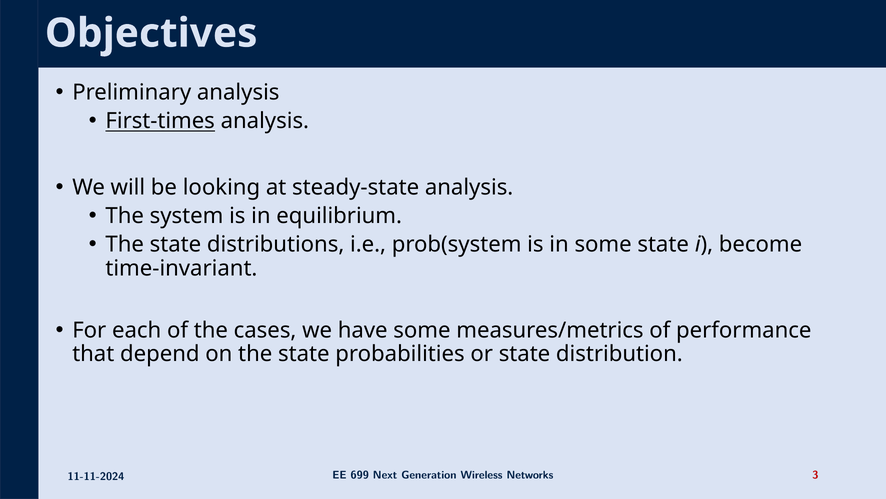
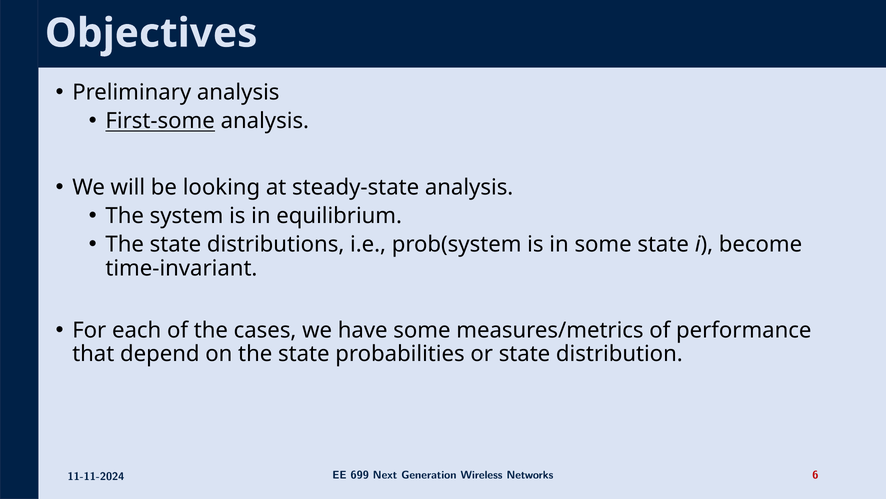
First-times: First-times -> First-some (160, 121)
3: 3 -> 6 (815, 475)
